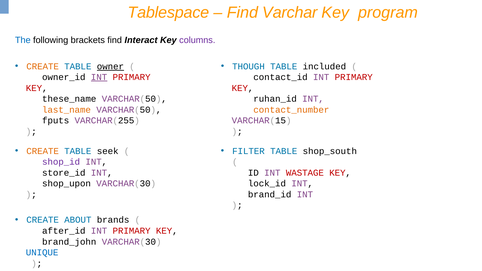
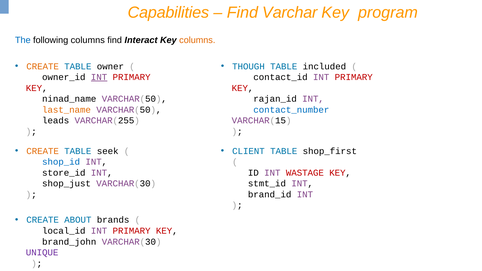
Tablespace: Tablespace -> Capabilities (168, 13)
following brackets: brackets -> columns (88, 40)
columns colour: purple -> orange (197, 40)
owner underline: present -> none (110, 66)
these_name: these_name -> ninad_name (69, 99)
ruhan_id: ruhan_id -> rajan_id (275, 99)
contact_number colour: orange -> blue (291, 110)
fputs: fputs -> leads (56, 121)
FILTER: FILTER -> CLIENT (248, 151)
shop_south: shop_south -> shop_first (330, 151)
shop_id colour: purple -> blue (61, 162)
shop_upon: shop_upon -> shop_just (66, 184)
lock_id: lock_id -> stmt_id (267, 184)
after_id: after_id -> local_id (64, 231)
UNIQUE colour: blue -> purple (42, 253)
